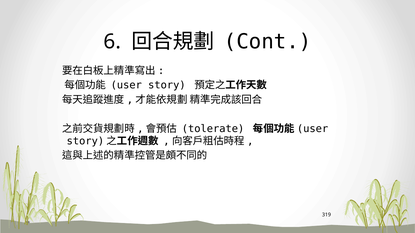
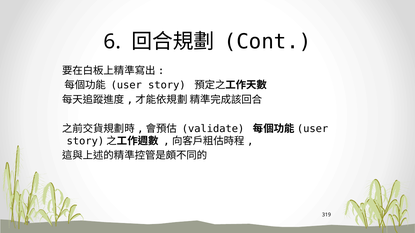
tolerate: tolerate -> validate (213, 129)
